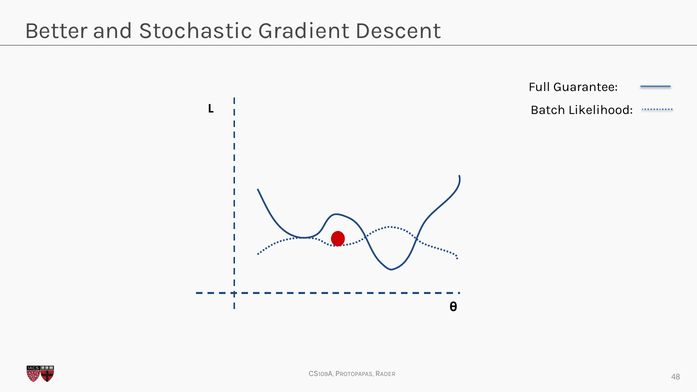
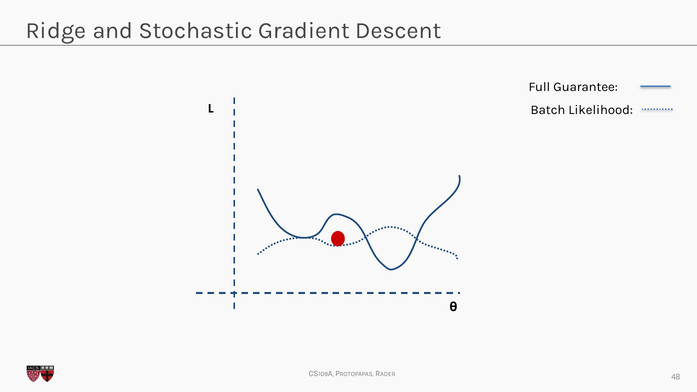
Better: Better -> Ridge (56, 31)
